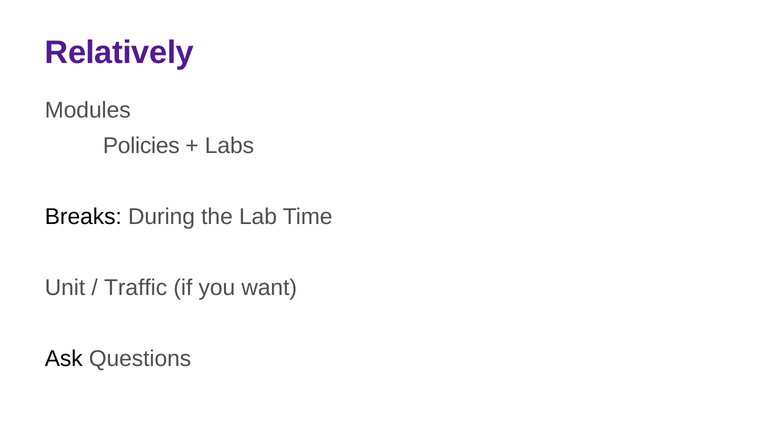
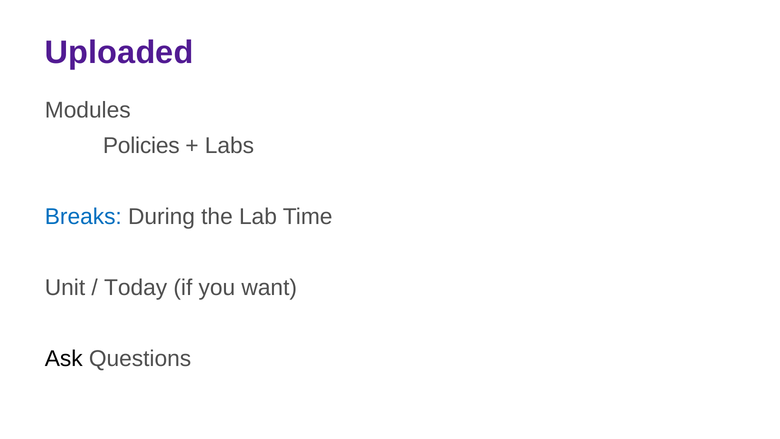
Relatively: Relatively -> Uploaded (119, 52)
Breaks colour: black -> blue (83, 217)
Traffic: Traffic -> Today (136, 288)
